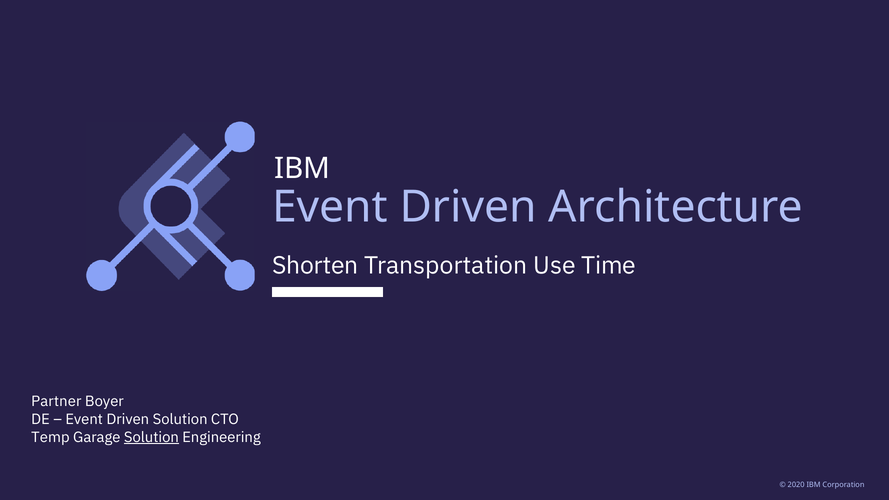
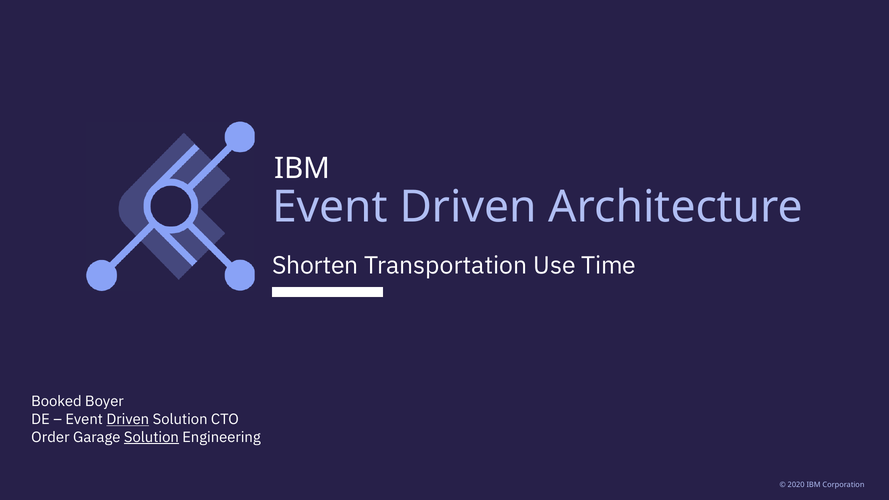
Partner: Partner -> Booked (56, 402)
Driven underline: none -> present (128, 419)
Temp: Temp -> Order (50, 437)
